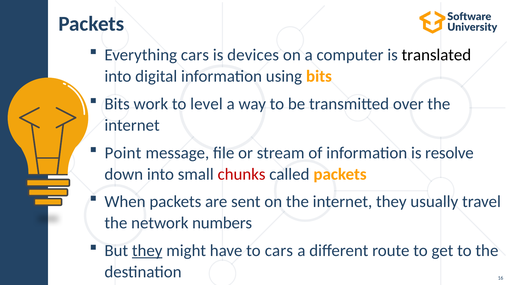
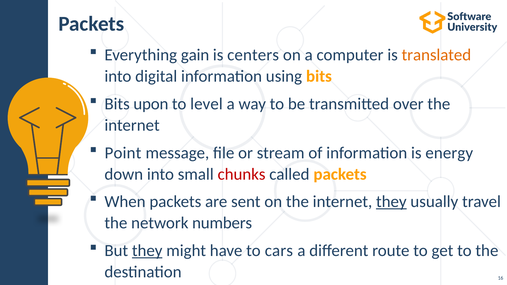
Everything cars: cars -> gain (195, 55)
devices: devices -> centers (253, 55)
translated colour: black -> orange (436, 55)
work: work -> upon (151, 104)
resolve: resolve -> energy (449, 153)
they underline: none -> present (391, 202)
